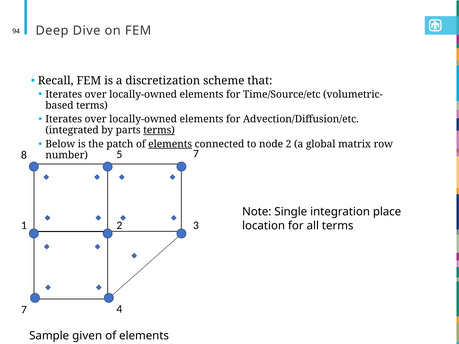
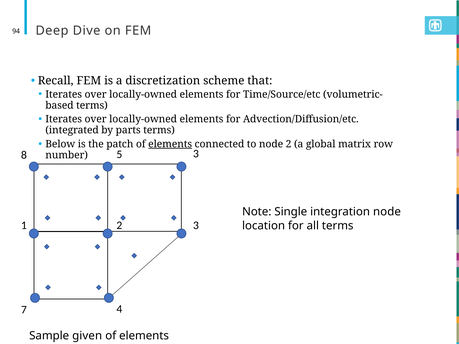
terms underline: present -> none (159, 130)
5 7: 7 -> 3 (196, 154)
integration place: place -> node (387, 212)
